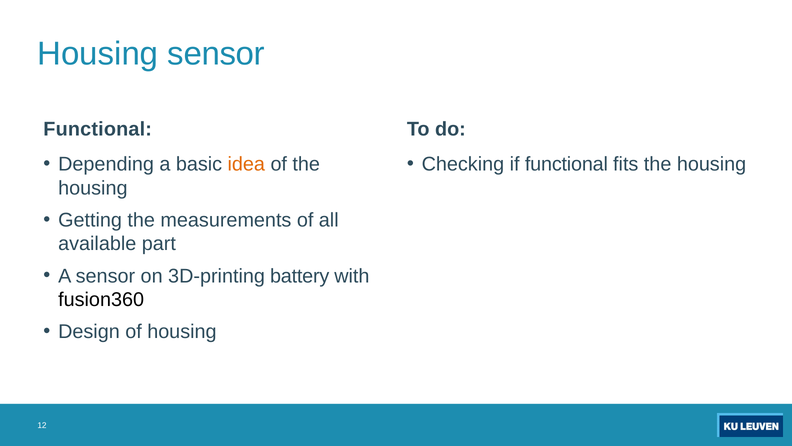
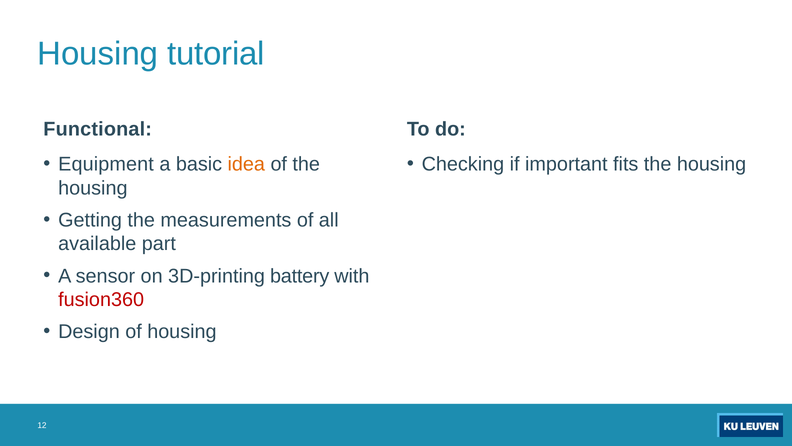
Housing sensor: sensor -> tutorial (216, 54)
Depending: Depending -> Equipment (106, 164)
if functional: functional -> important (566, 164)
fusion360 colour: black -> red (101, 299)
